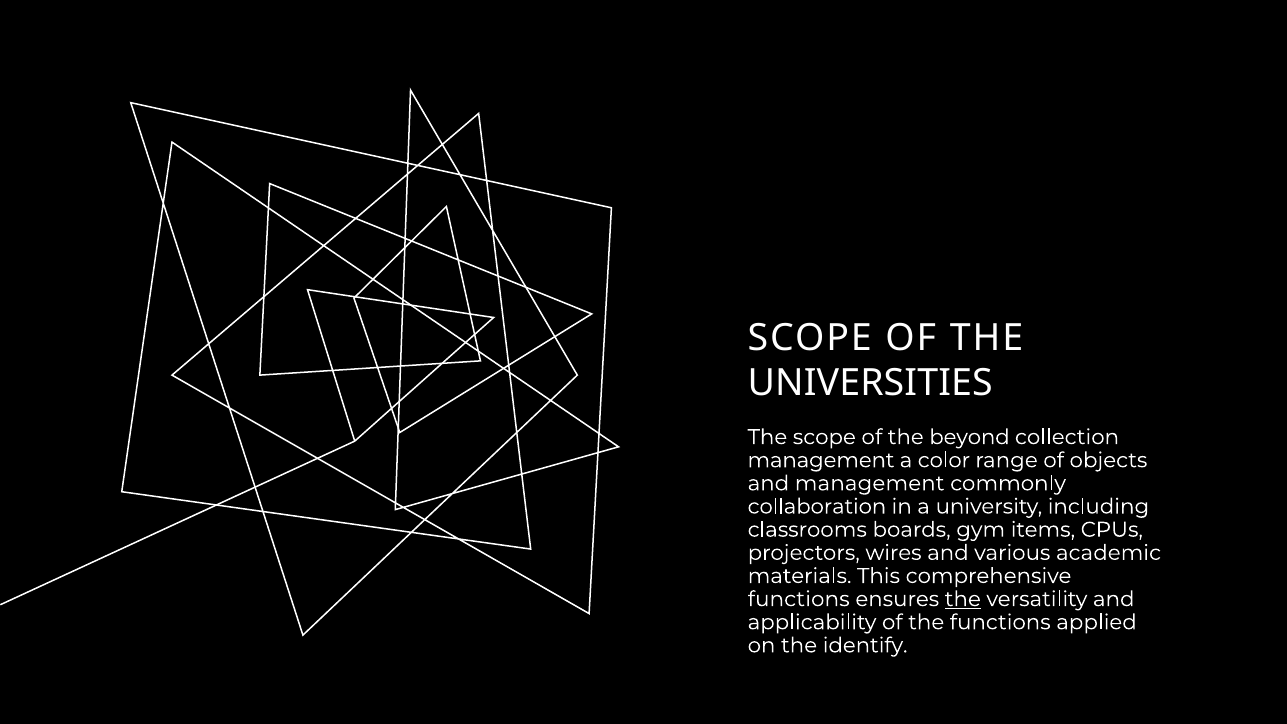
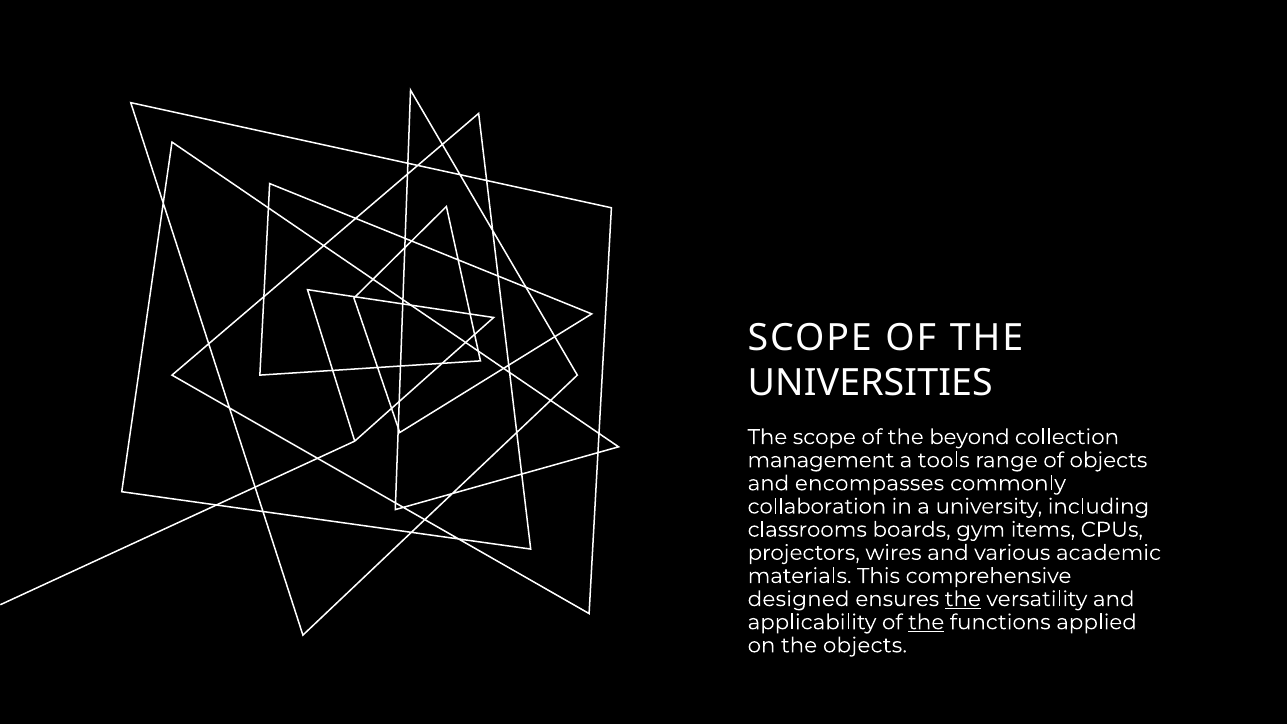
color: color -> tools (944, 460)
and management: management -> encompasses (870, 483)
functions: functions -> designed (799, 599)
the underline: none -> present (926, 622)
the identify: identify -> objects (865, 645)
